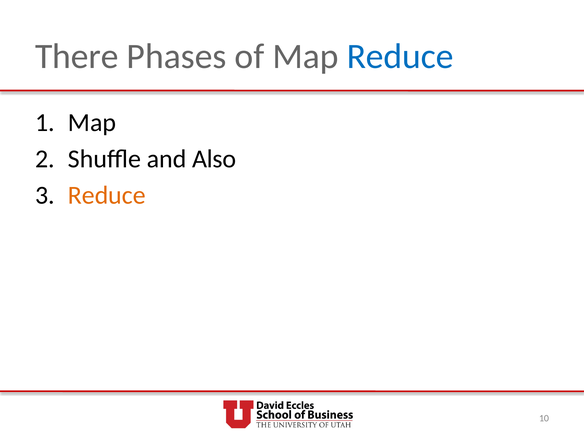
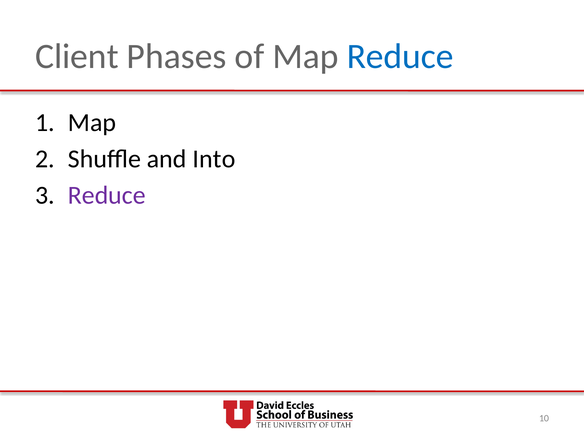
There: There -> Client (77, 57)
Also: Also -> Into (214, 159)
Reduce colour: orange -> purple (107, 195)
